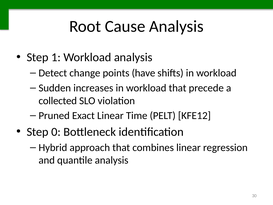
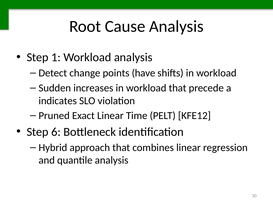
collected: collected -> indicates (58, 101)
0: 0 -> 6 (56, 132)
